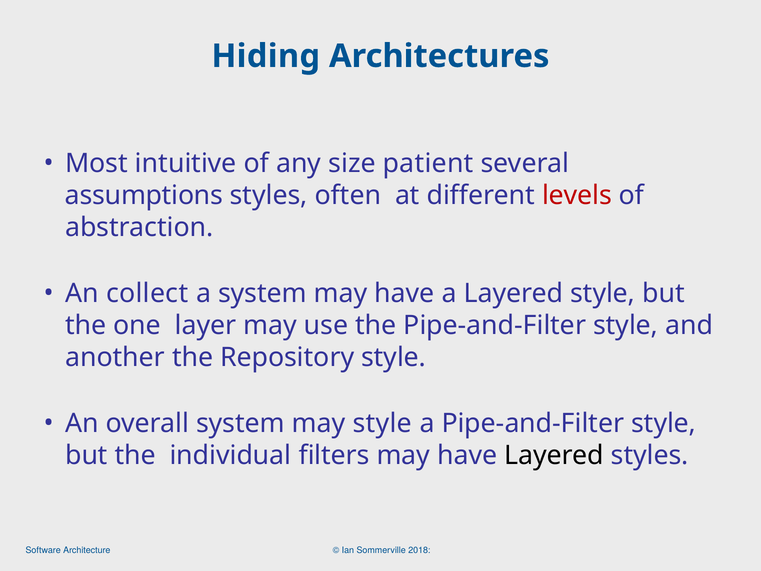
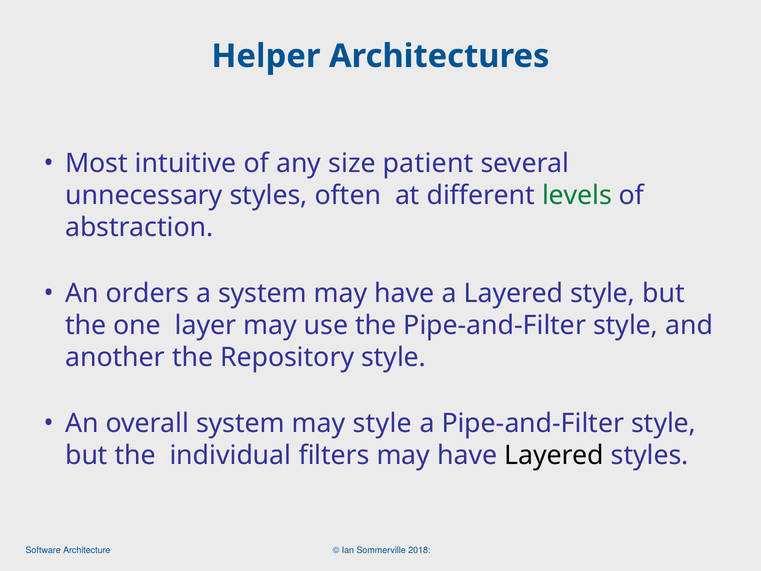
Hiding: Hiding -> Helper (266, 56)
assumptions: assumptions -> unnecessary (144, 195)
levels colour: red -> green (577, 195)
collect: collect -> orders (147, 293)
